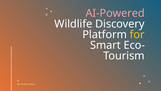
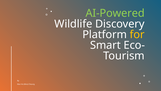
AI-Powered colour: pink -> light green (115, 13)
